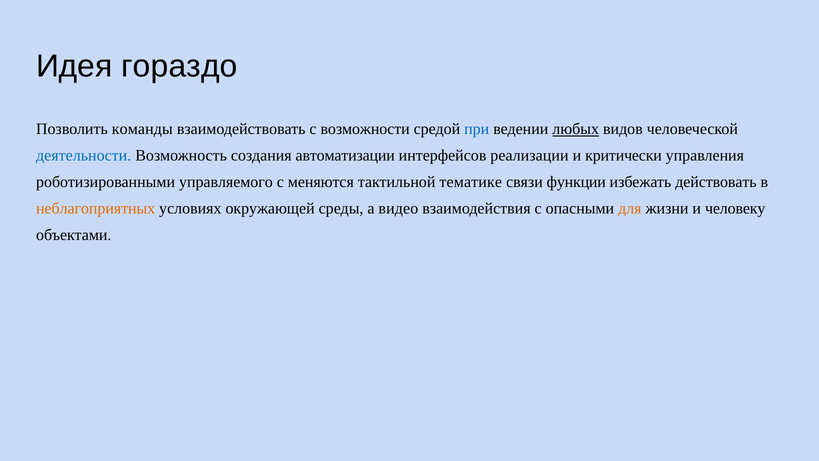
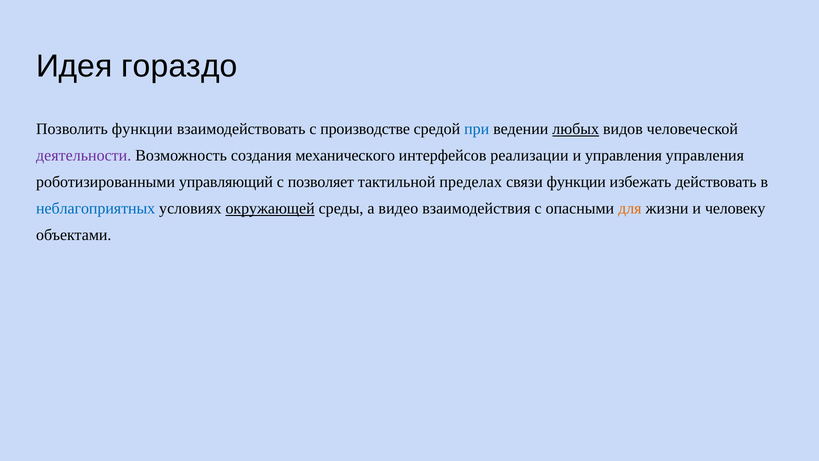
Позволить команды: команды -> функции (142, 129)
возможности: возможности -> производстве (365, 129)
деятельности colour: blue -> purple (84, 156)
автоматизации: автоматизации -> механического (345, 156)
и критически: критически -> управления (624, 156)
управляемого: управляемого -> управляющий (226, 182)
меняются: меняются -> позволяет (321, 182)
тематике: тематике -> пределах (471, 182)
неблагоприятных colour: orange -> blue (96, 208)
окружающей underline: none -> present (270, 208)
